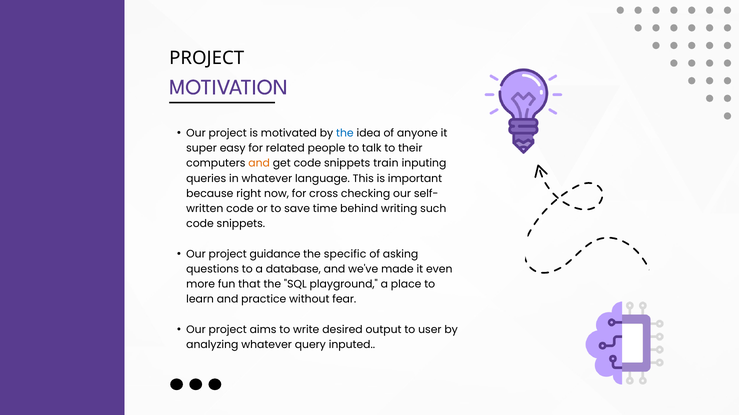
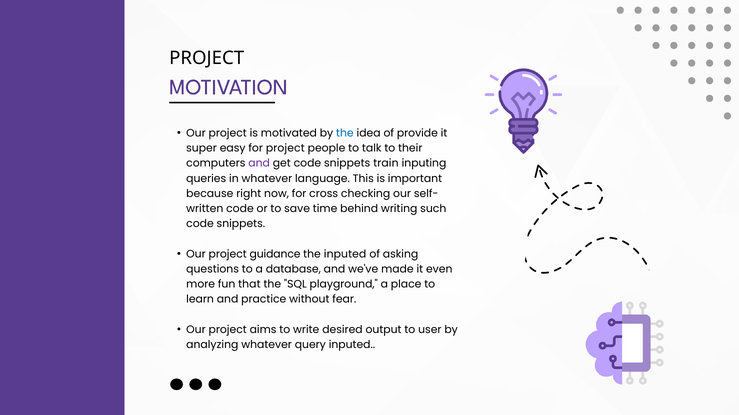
anyone: anyone -> provide (417, 133)
for related: related -> project (285, 149)
and colour: orange -> purple (259, 164)
the specific: specific -> inputed (345, 254)
